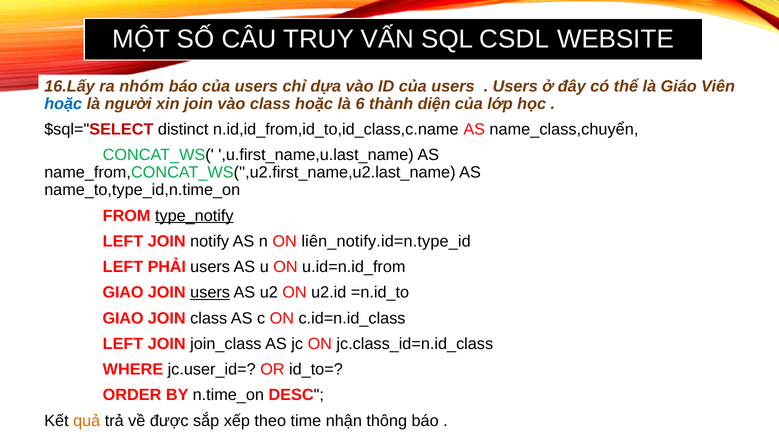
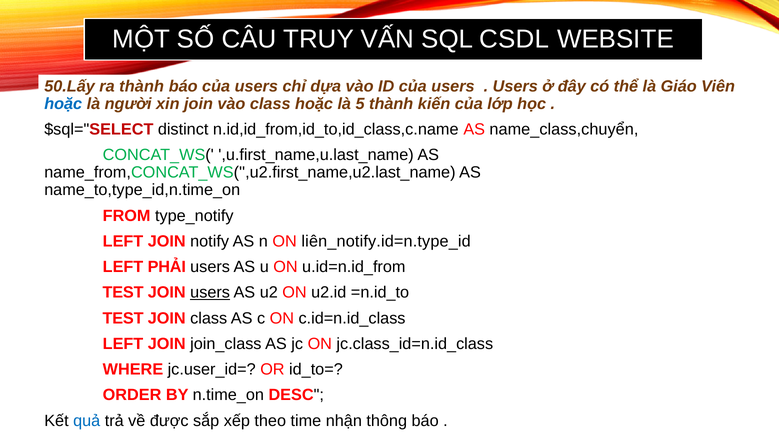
16.Lấy: 16.Lấy -> 50.Lấy (70, 86)
ra nhóm: nhóm -> thành (142, 86)
6: 6 -> 5 (360, 104)
diện: diện -> kiến (434, 104)
type_notify underline: present -> none (194, 216)
GIAO: GIAO -> TEST (123, 293)
GIAO: GIAO -> TEST (123, 318)
quả colour: orange -> blue (87, 421)
